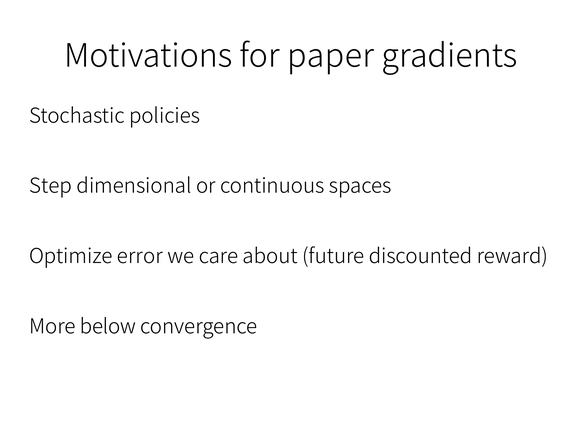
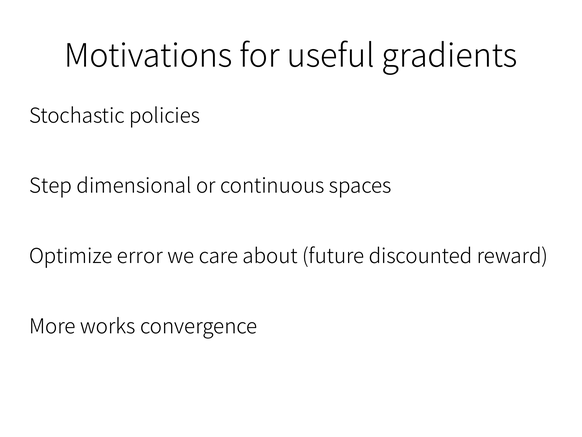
paper: paper -> useful (331, 56)
below: below -> works (108, 326)
